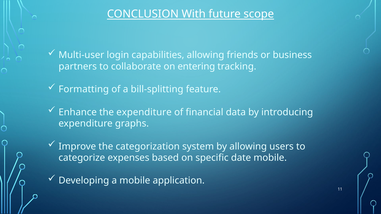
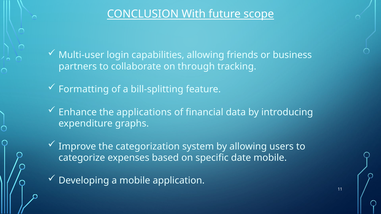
entering: entering -> through (196, 67)
the expenditure: expenditure -> applications (144, 112)
